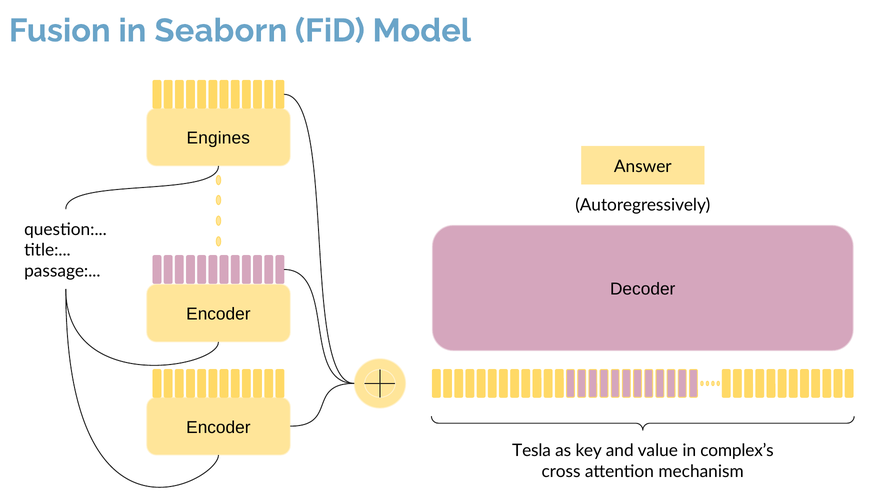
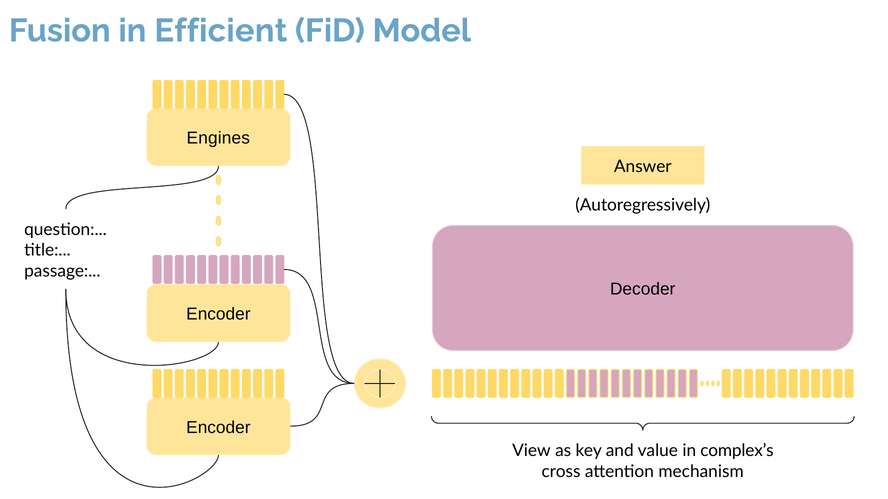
Seaborn: Seaborn -> Efficient (221, 31)
Tesla: Tesla -> View (531, 451)
